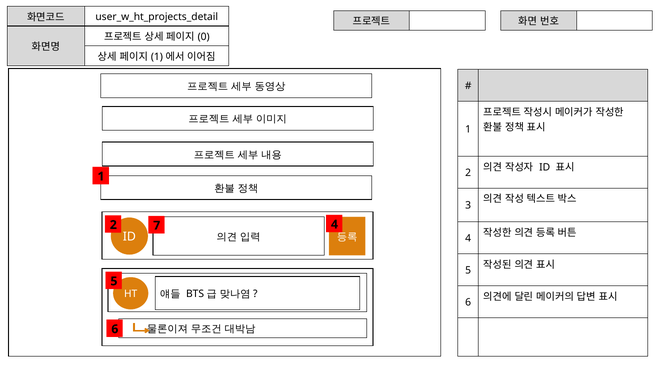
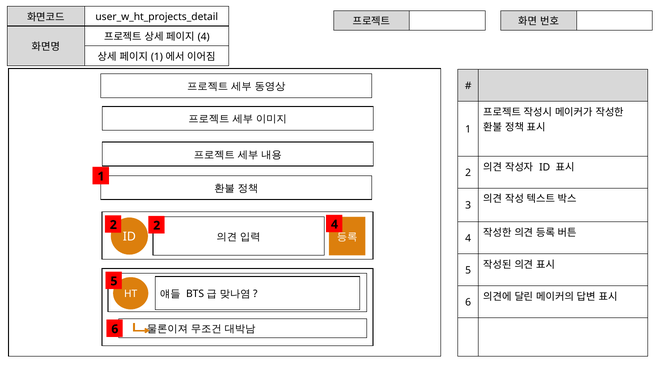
0: 0 -> 4 (204, 37)
2 7: 7 -> 2 (157, 226)
